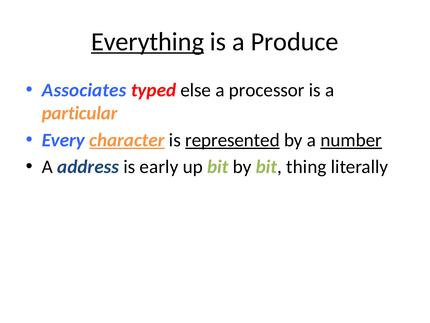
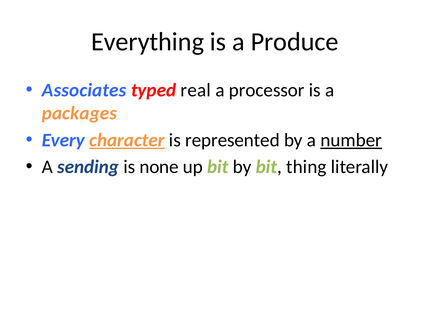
Everything underline: present -> none (148, 42)
else: else -> real (196, 90)
particular: particular -> packages (79, 113)
represented underline: present -> none (232, 140)
address: address -> sending (88, 167)
early: early -> none (159, 167)
